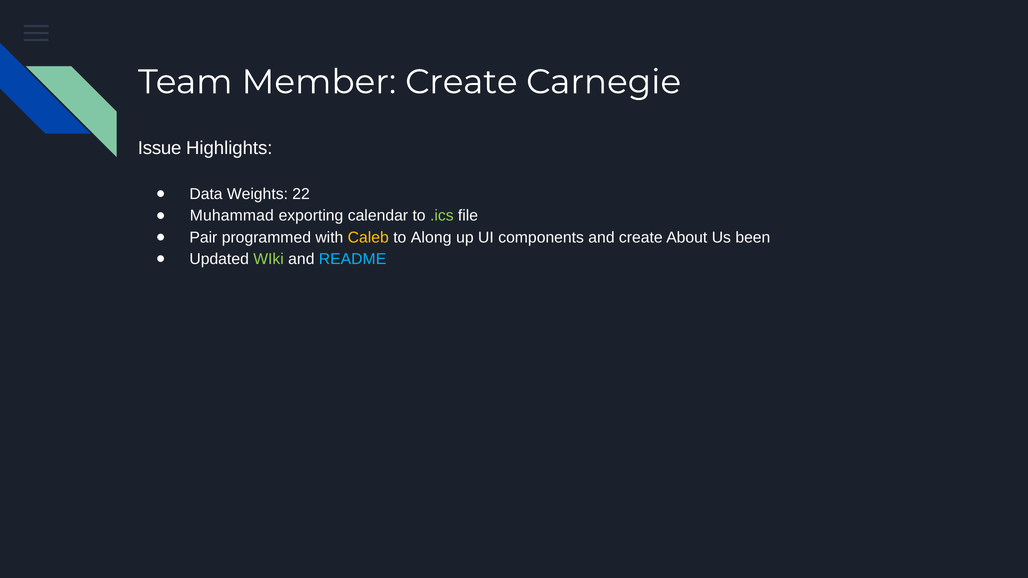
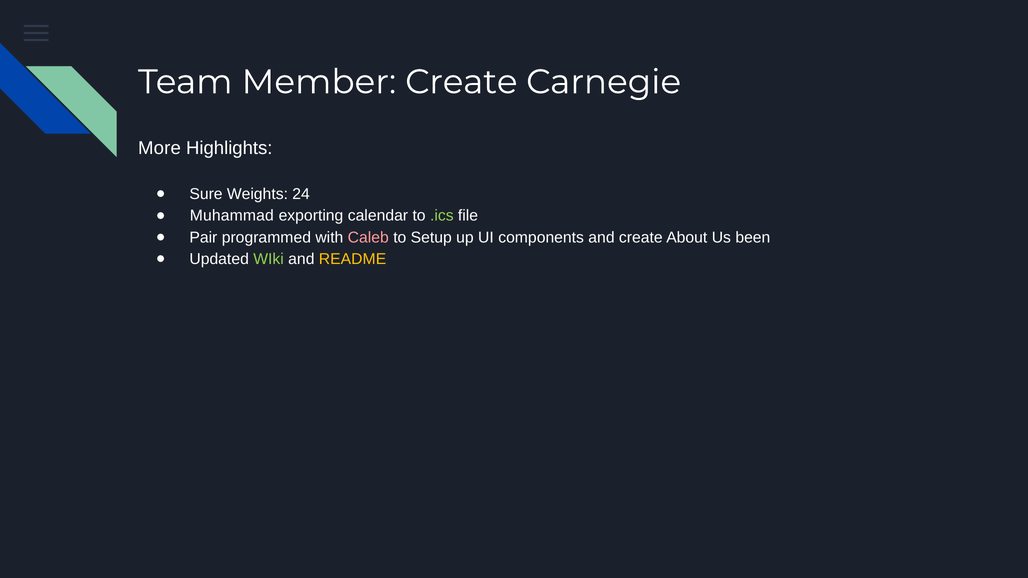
Issue: Issue -> More (159, 148)
Data: Data -> Sure (206, 194)
22: 22 -> 24 (301, 194)
Caleb colour: yellow -> pink (368, 238)
Along: Along -> Setup (431, 238)
README colour: light blue -> yellow (353, 259)
